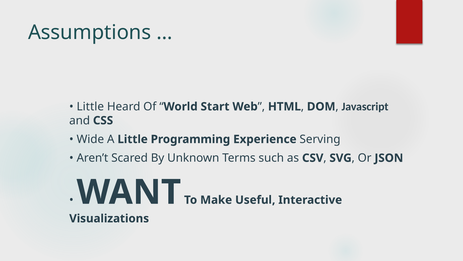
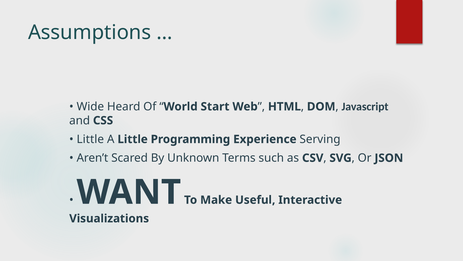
Little: Little -> Wide (90, 106)
Wide: Wide -> Little (90, 139)
